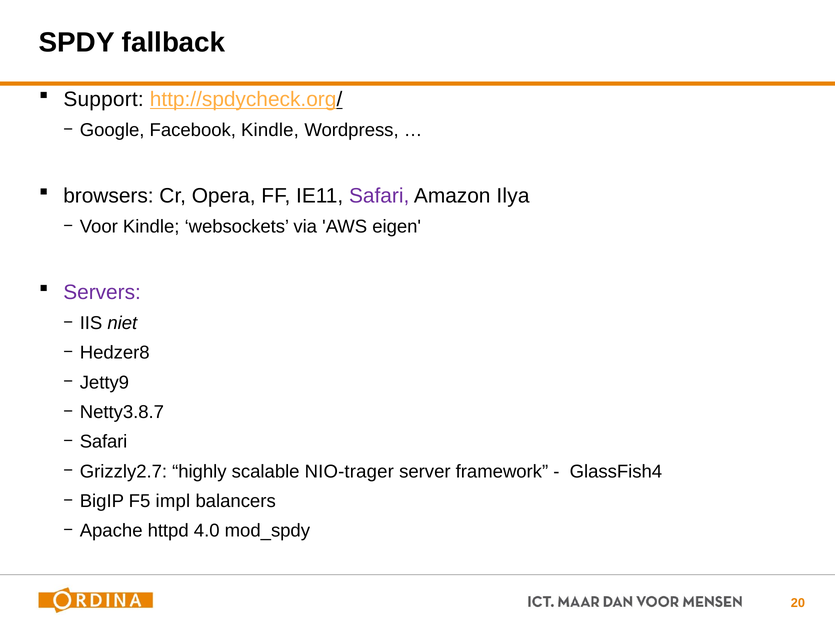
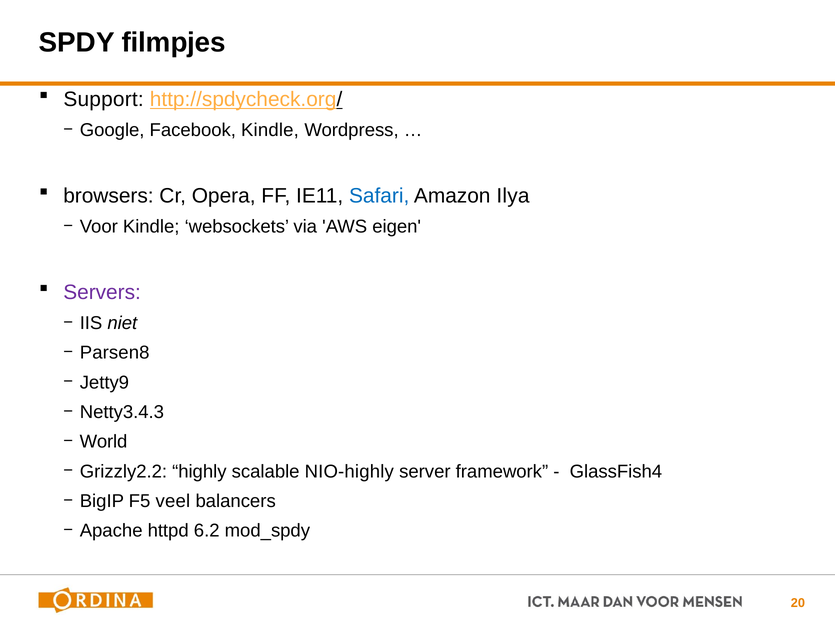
fallback: fallback -> filmpjes (174, 43)
Safari colour: purple -> blue (379, 196)
Hedzer8: Hedzer8 -> Parsen8 (115, 353)
Netty3.8.7: Netty3.8.7 -> Netty3.4.3 (122, 412)
Safari: Safari -> World (104, 442)
Grizzly2.7: Grizzly2.7 -> Grizzly2.2 (123, 472)
NIO-trager: NIO-trager -> NIO-highly (349, 472)
impl: impl -> veel (173, 501)
4.0: 4.0 -> 6.2 (207, 531)
